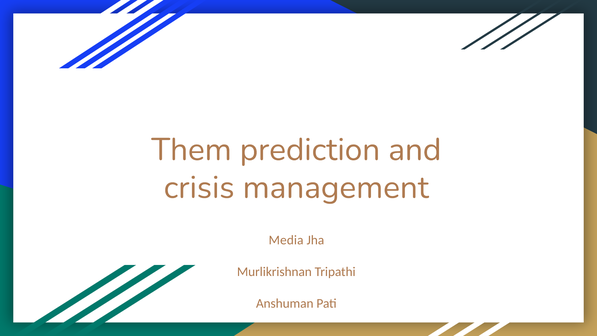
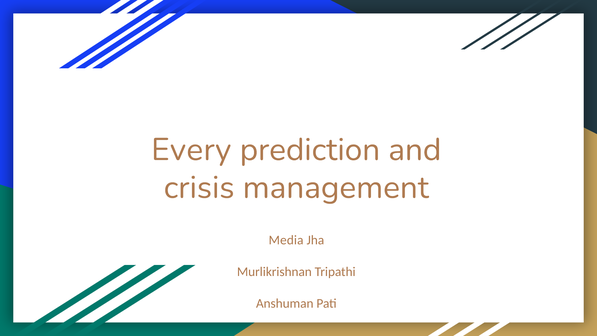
Them: Them -> Every (191, 150)
